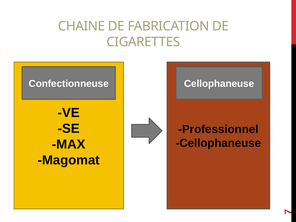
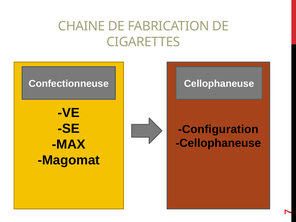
Professionnel: Professionnel -> Configuration (218, 129)
